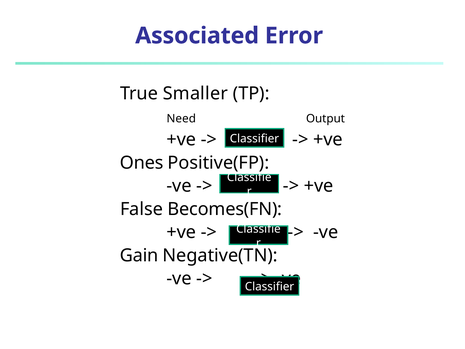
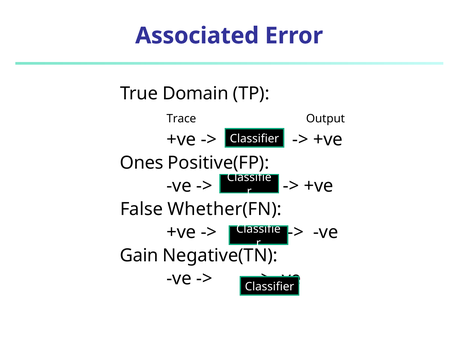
Smaller: Smaller -> Domain (196, 93)
Need: Need -> Trace (181, 119)
Becomes(FN: Becomes(FN -> Whether(FN (225, 209)
